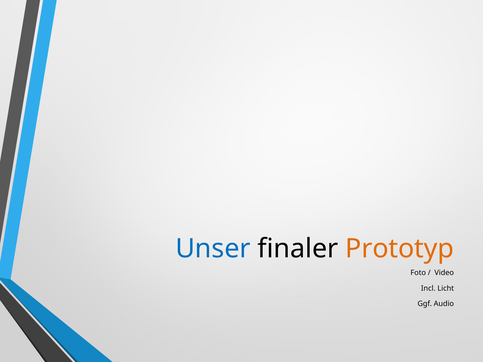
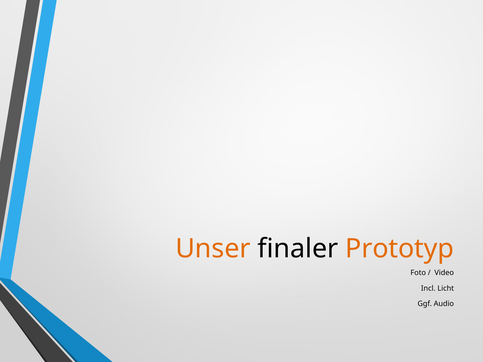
Unser colour: blue -> orange (213, 249)
